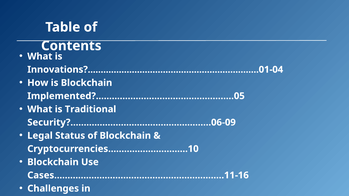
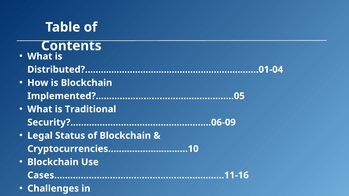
Innovations?..................................................................01-04: Innovations?..................................................................01-04 -> Distributed?..................................................................01-04 (155, 70)
